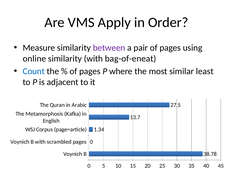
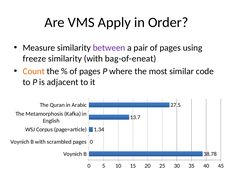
online: online -> freeze (34, 59)
Count colour: blue -> orange (34, 72)
least: least -> code (205, 72)
